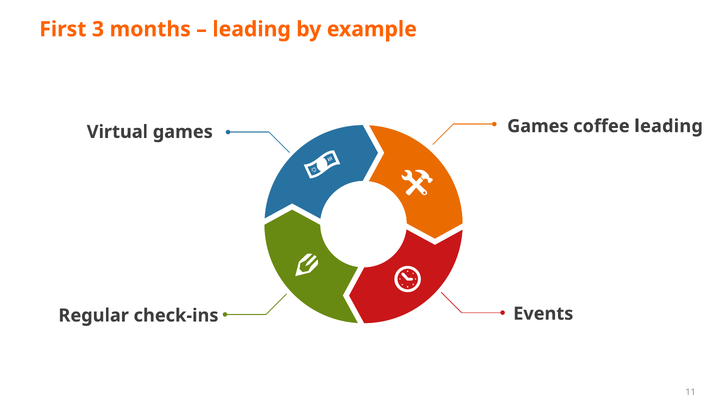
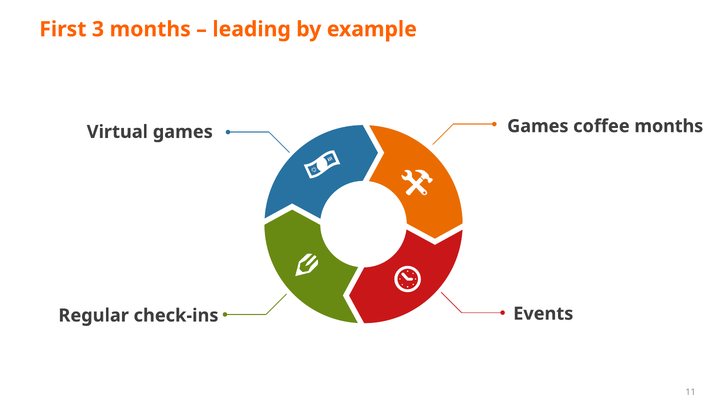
coffee leading: leading -> months (669, 126)
